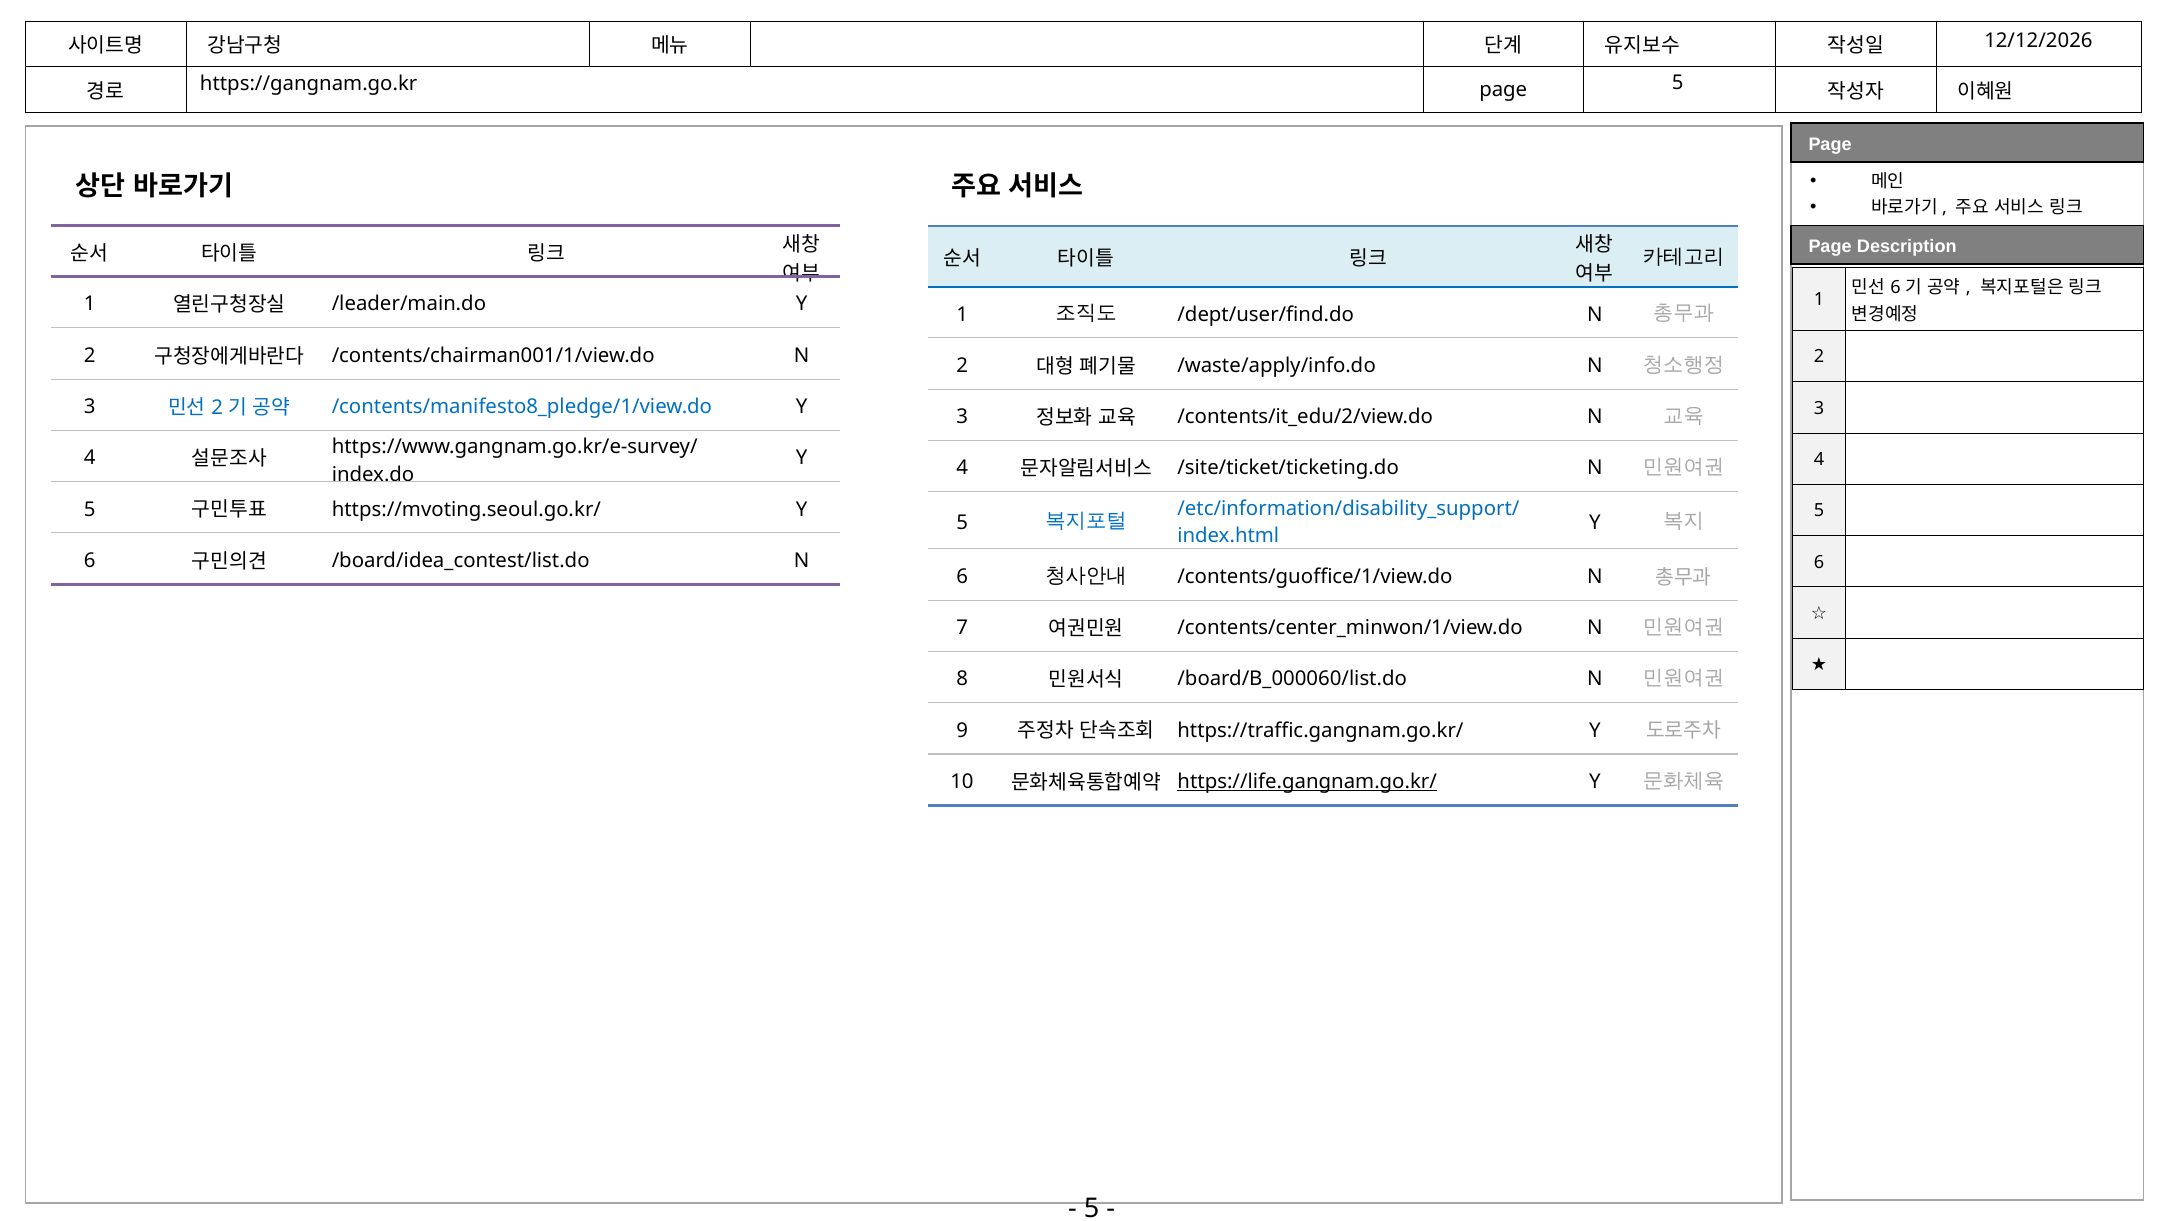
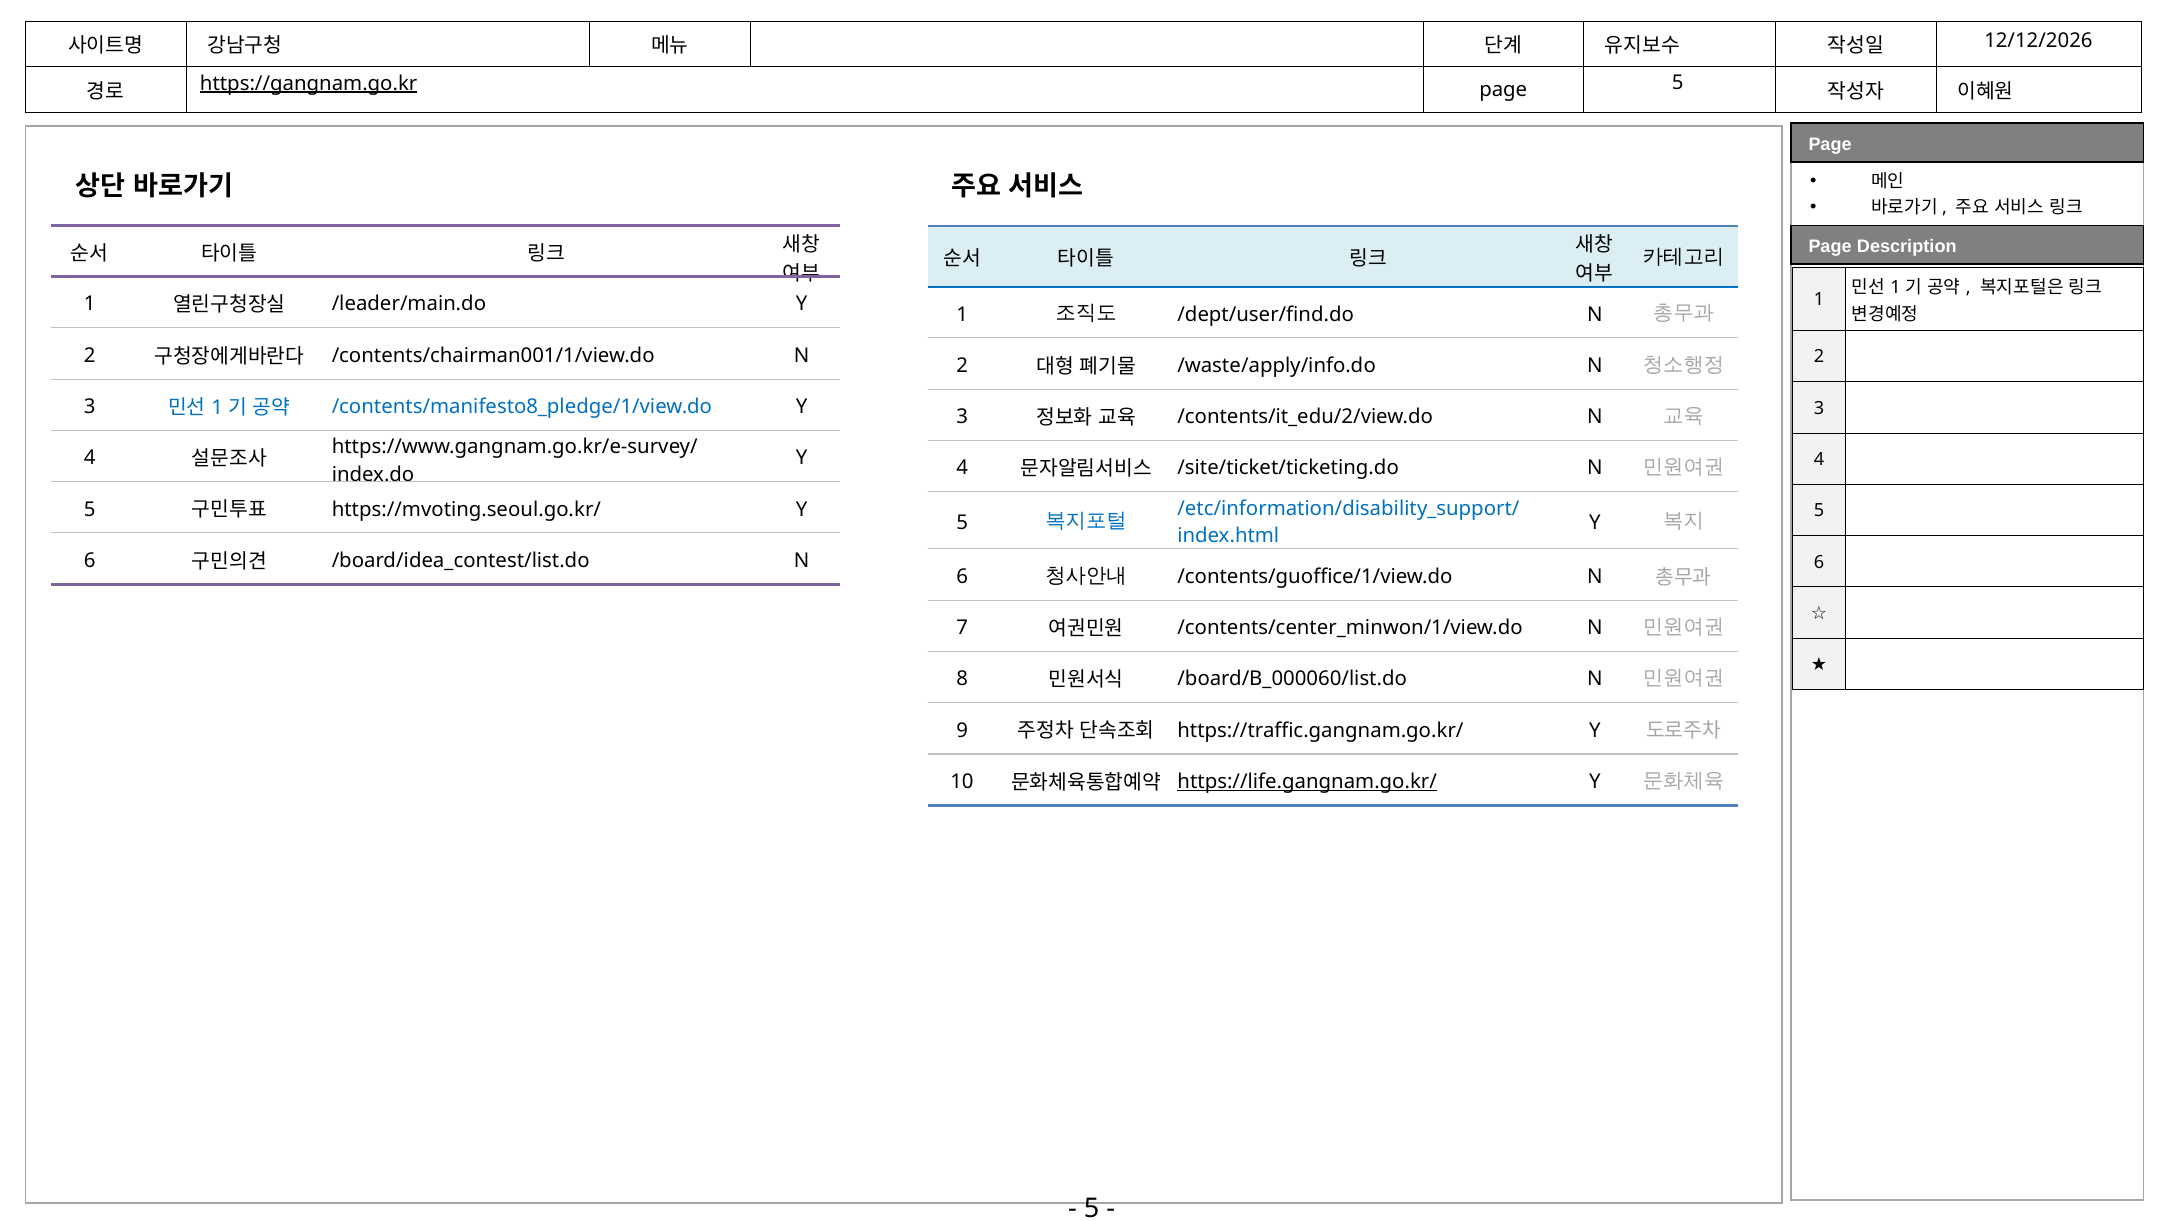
https://gangnam.go.kr underline: none -> present (309, 83)
6: 6 -> 1 (1895, 288)
2: 2 -> 1 (217, 408)
